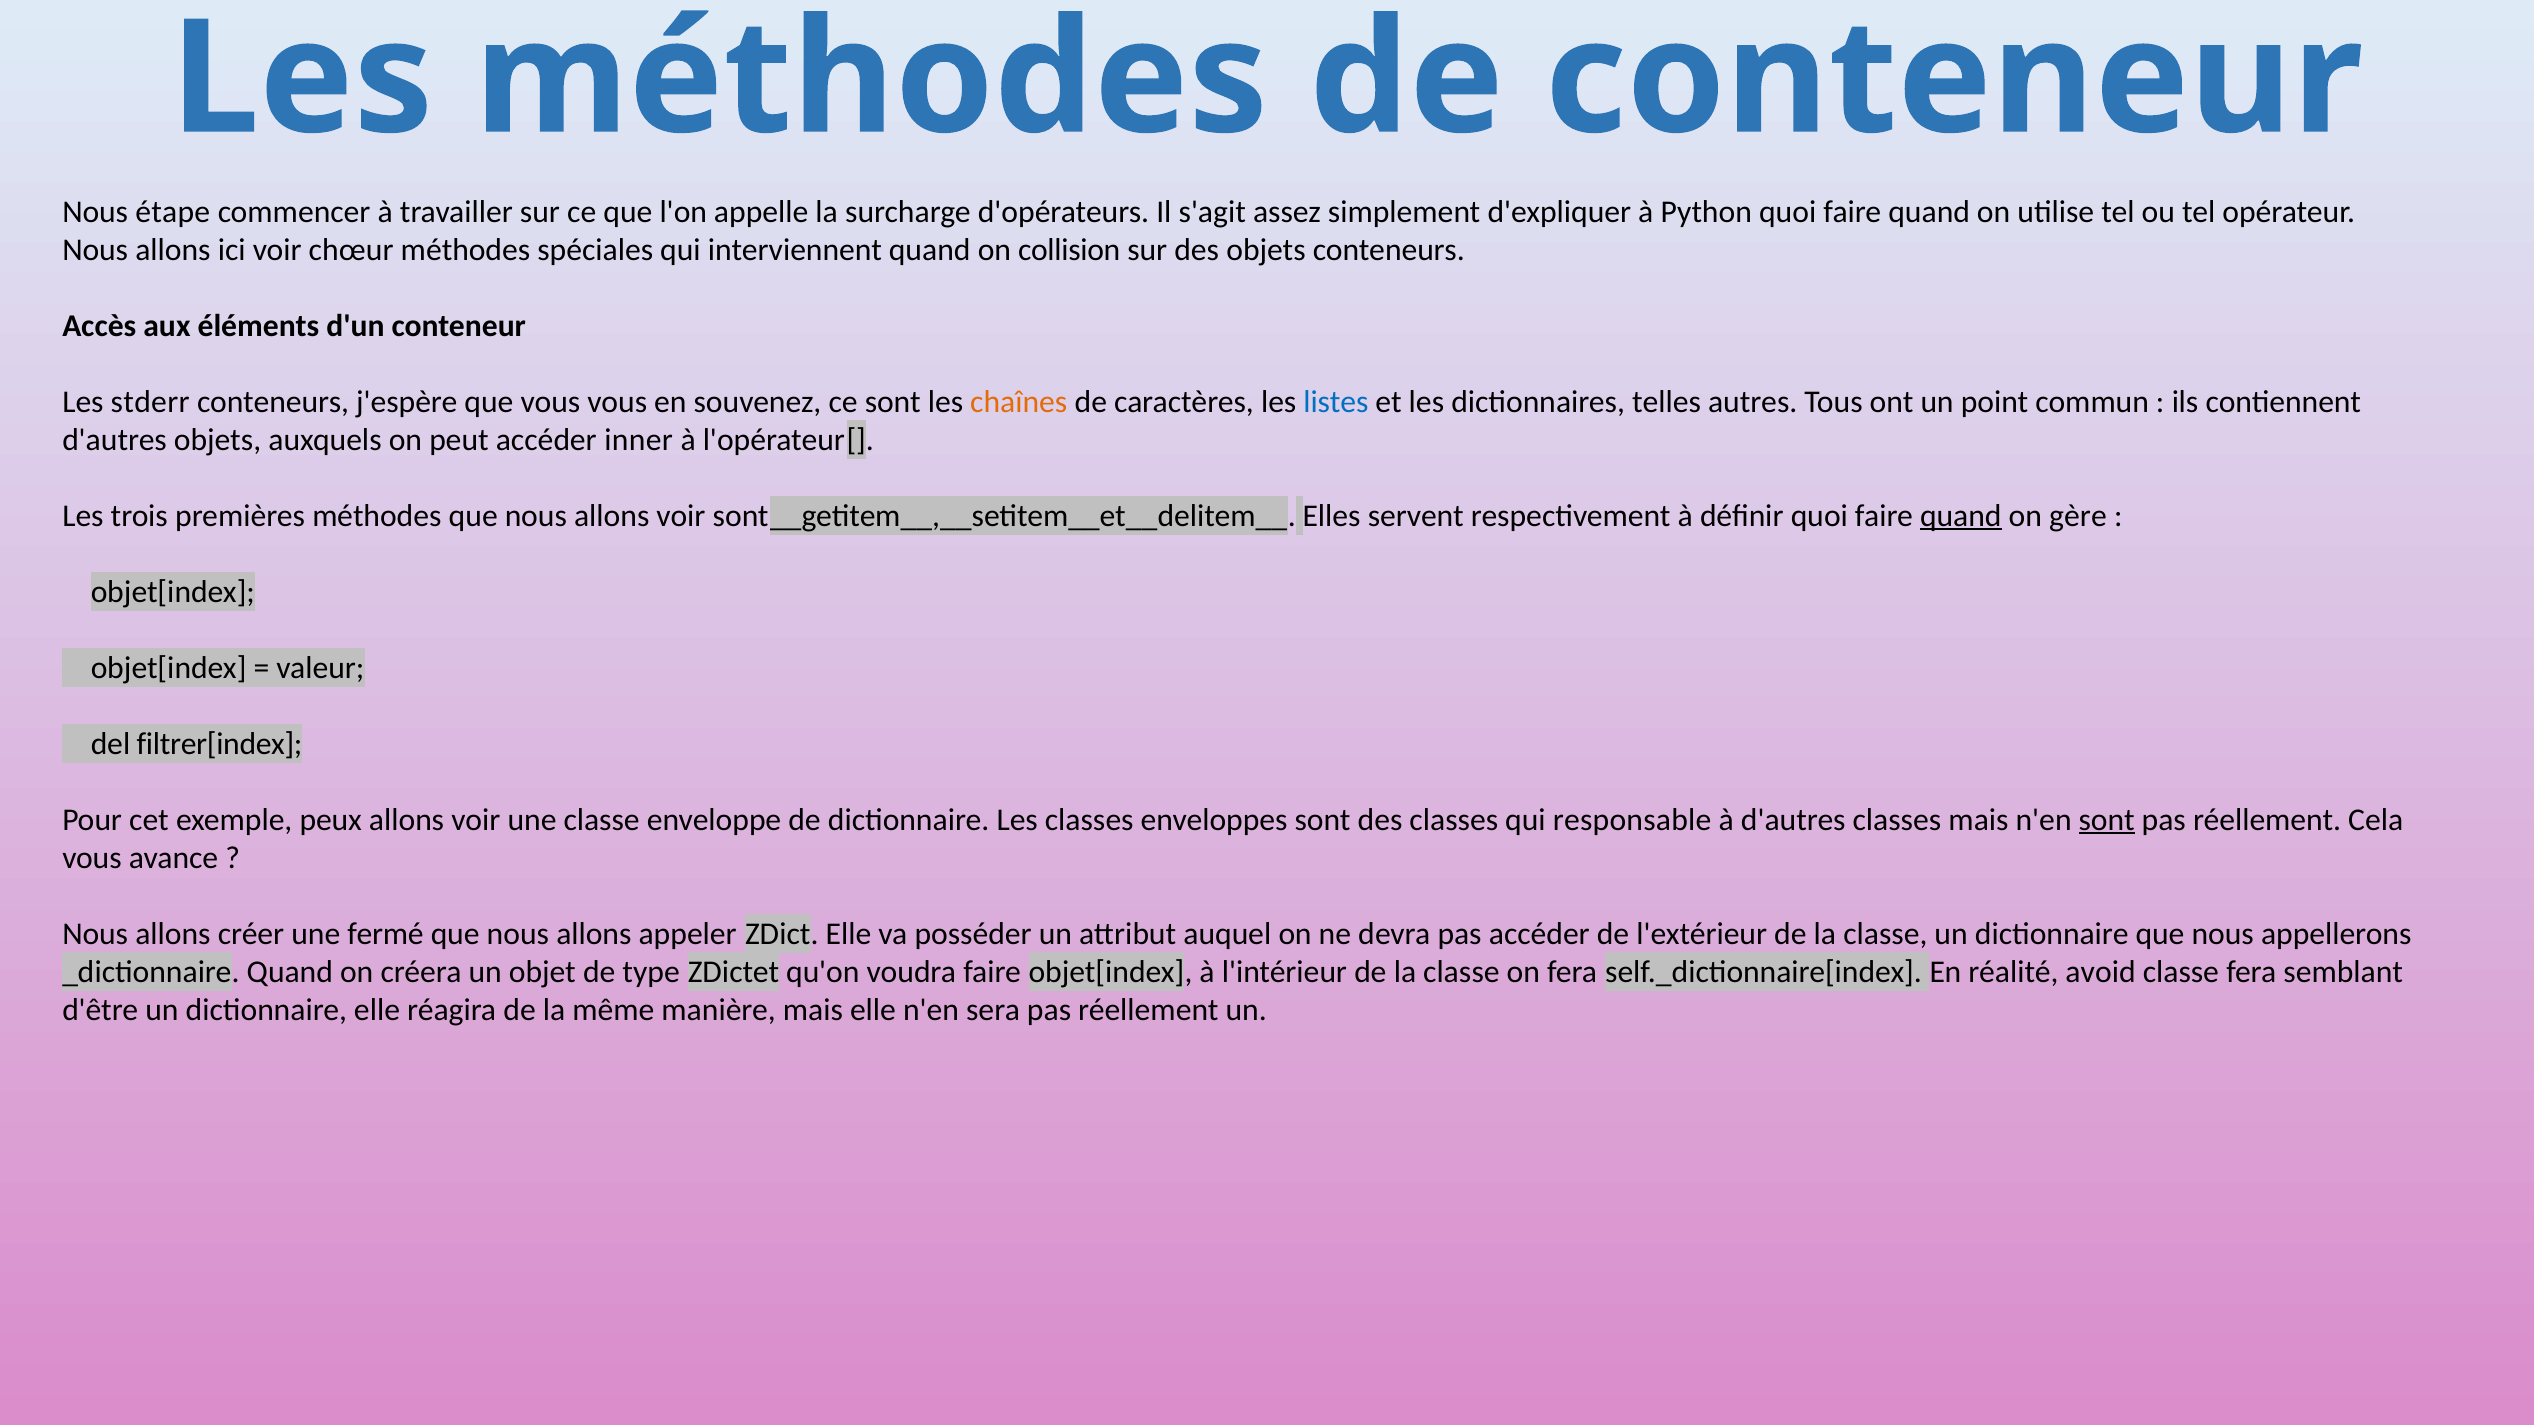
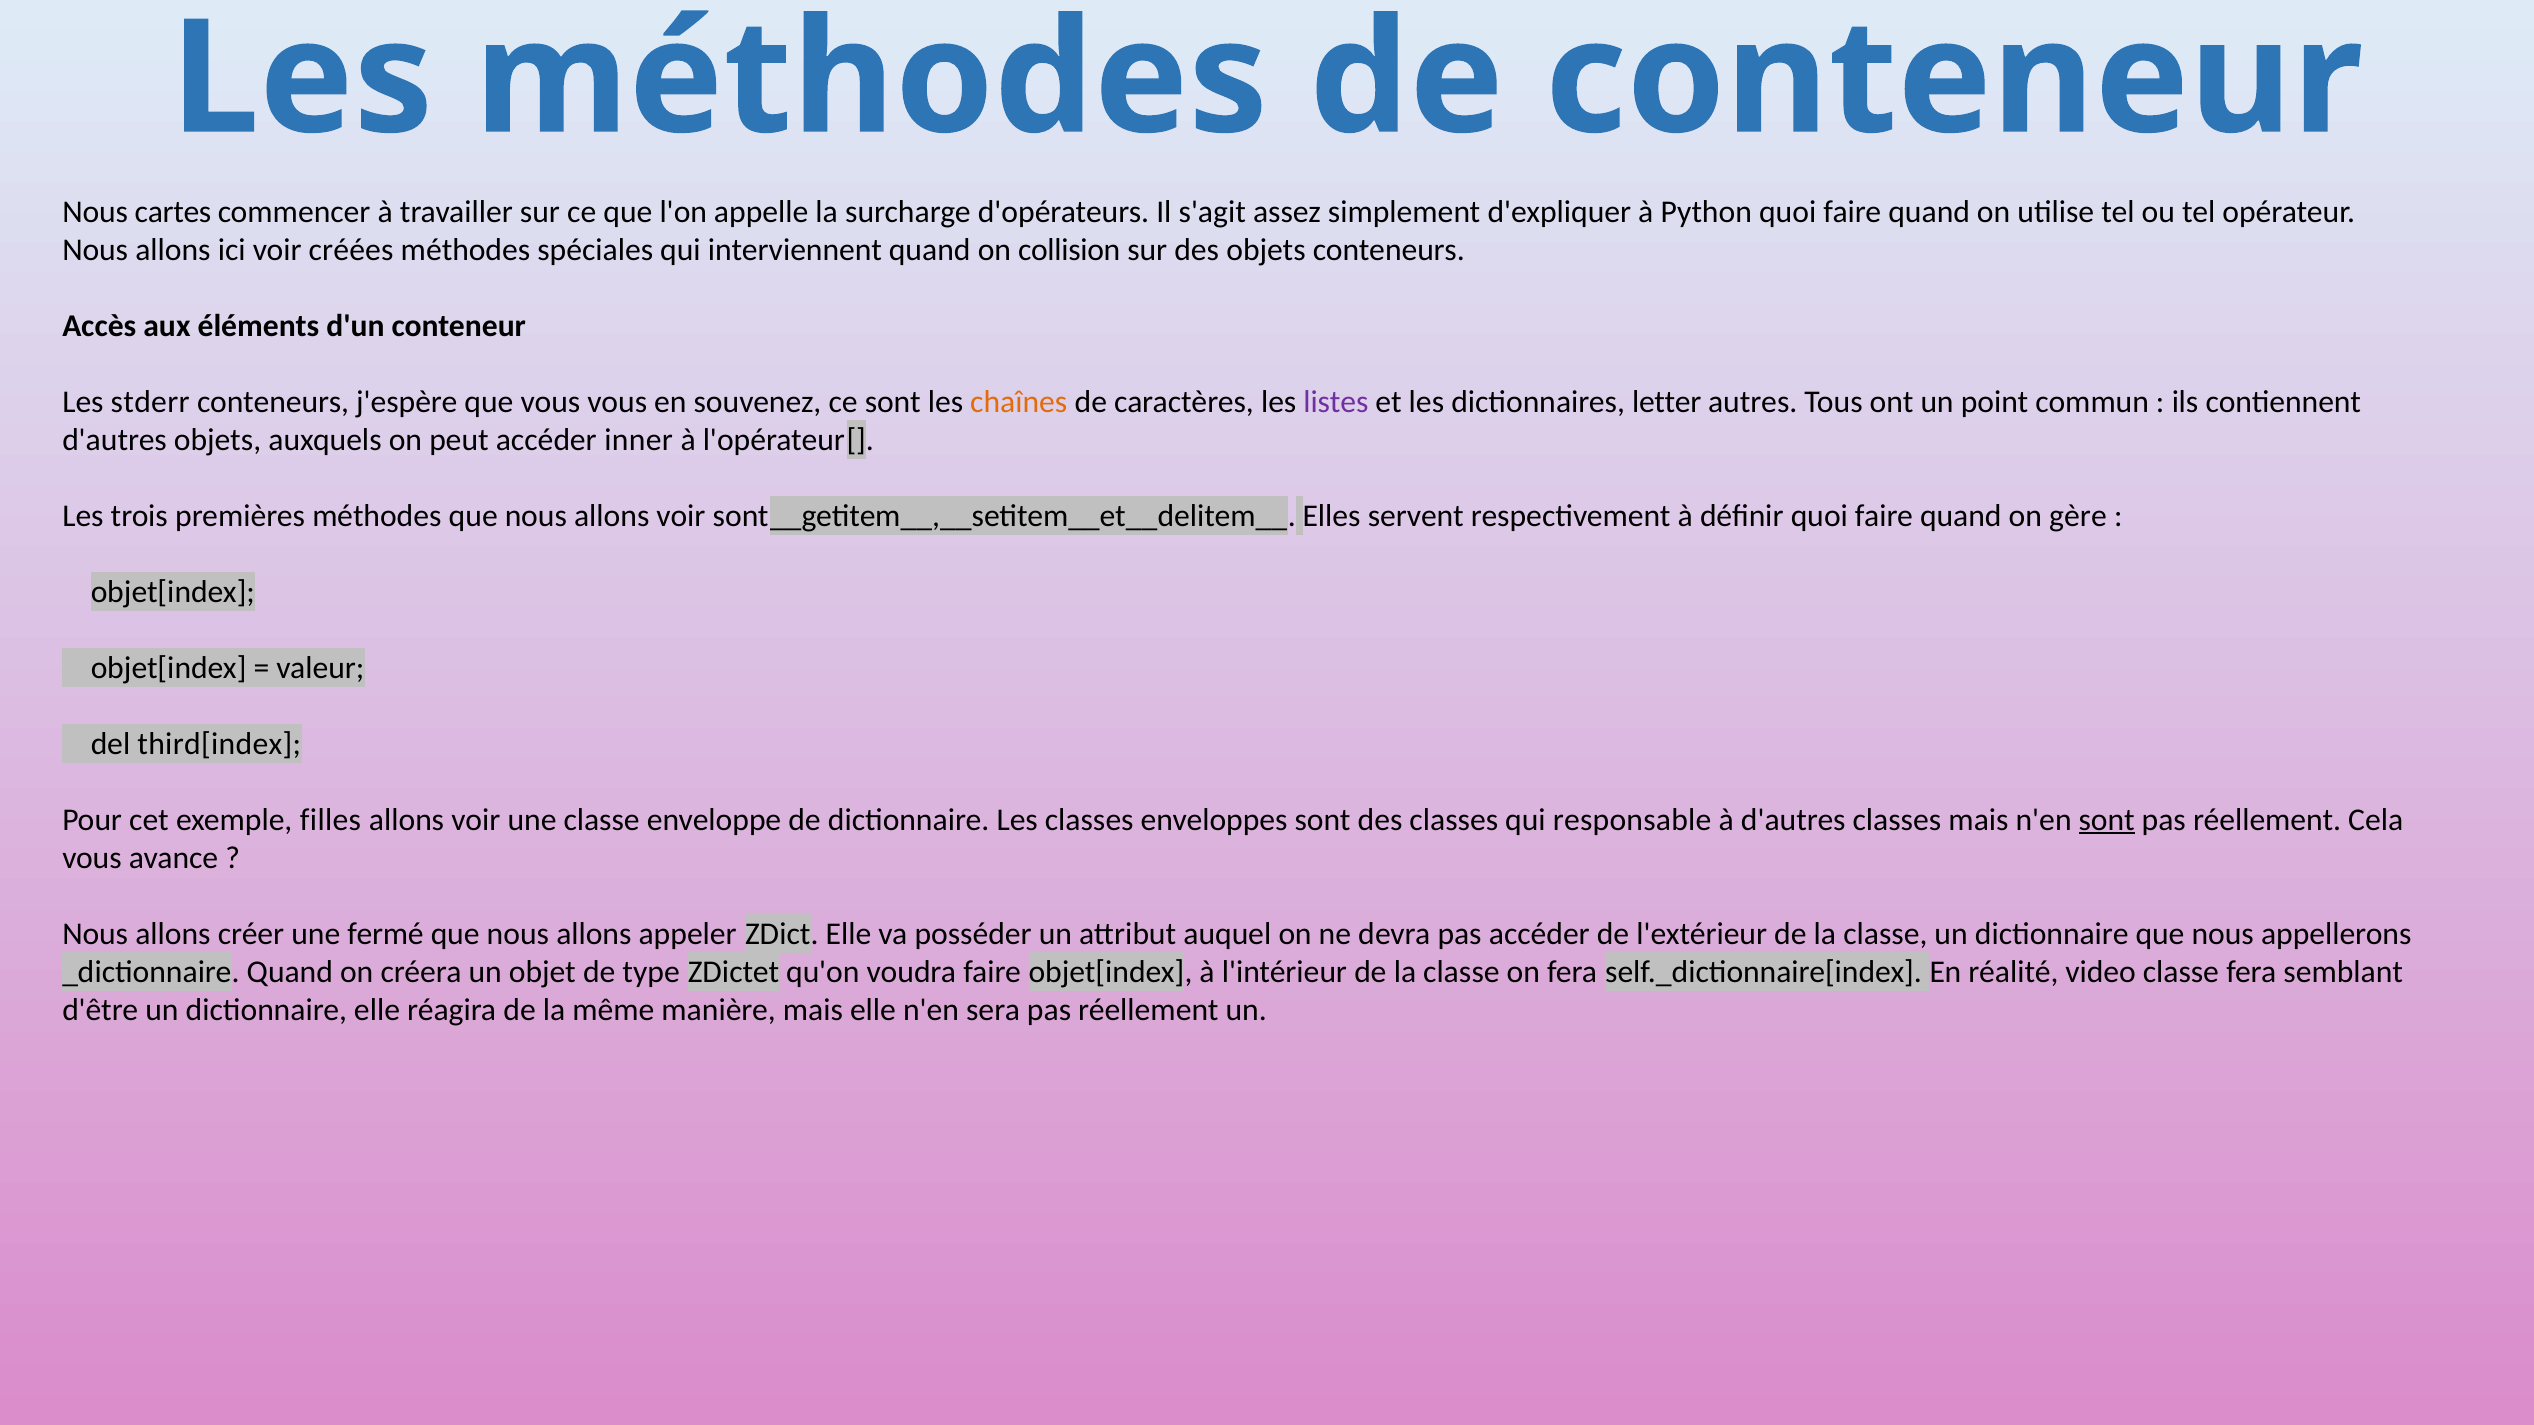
étape: étape -> cartes (173, 212)
chœur: chœur -> créées (351, 250)
listes colour: blue -> purple (1336, 402)
telles: telles -> letter (1667, 402)
quand underline: present -> none (1961, 516)
filtrer[index: filtrer[index -> third[index (219, 744)
peux: peux -> filles (331, 820)
avoid: avoid -> video (2101, 972)
